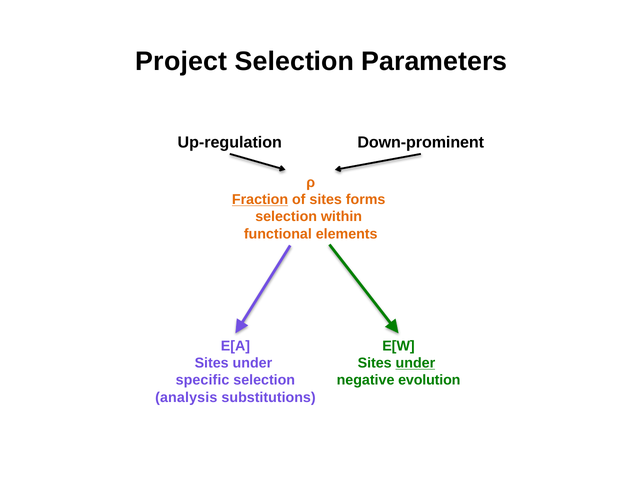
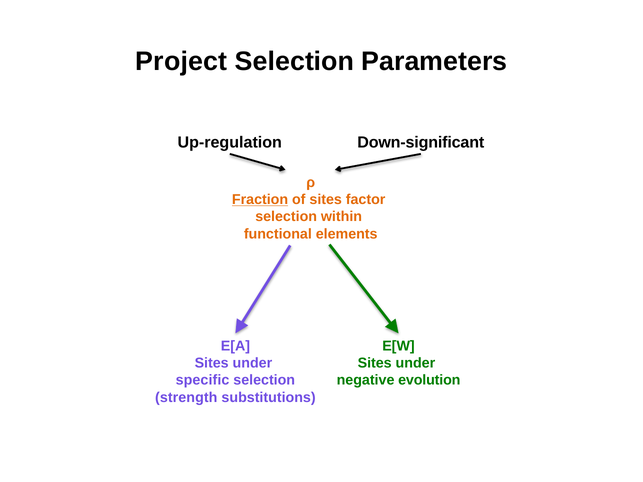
Down-prominent: Down-prominent -> Down-significant (421, 142)
forms: forms -> factor (366, 200)
under underline: present -> none (415, 363)
analysis: analysis -> strength (186, 398)
